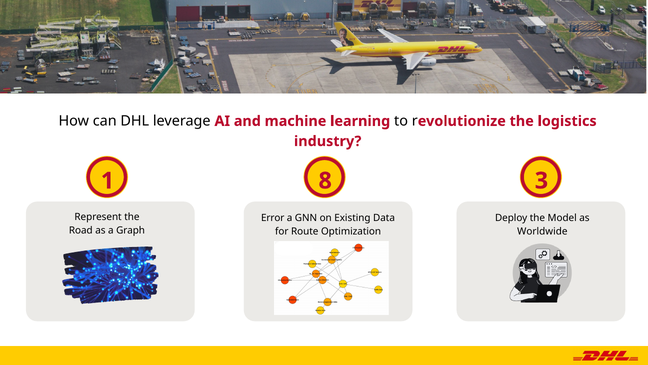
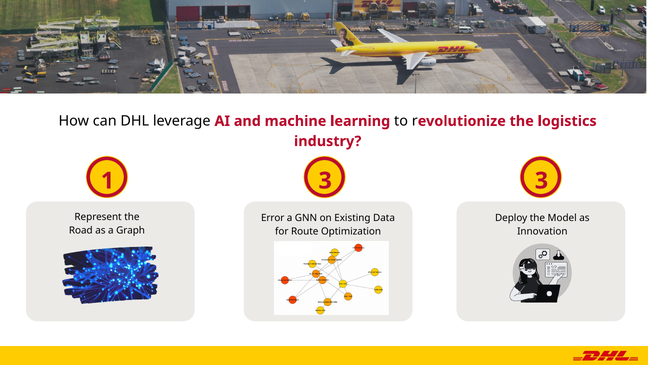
1 8: 8 -> 3 (325, 181)
Worldwide: Worldwide -> Innovation (542, 231)
